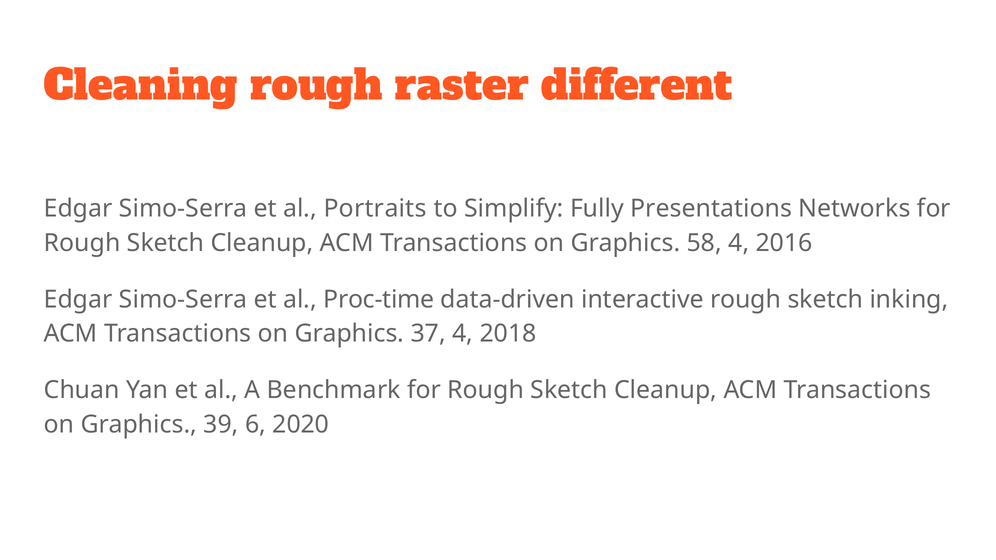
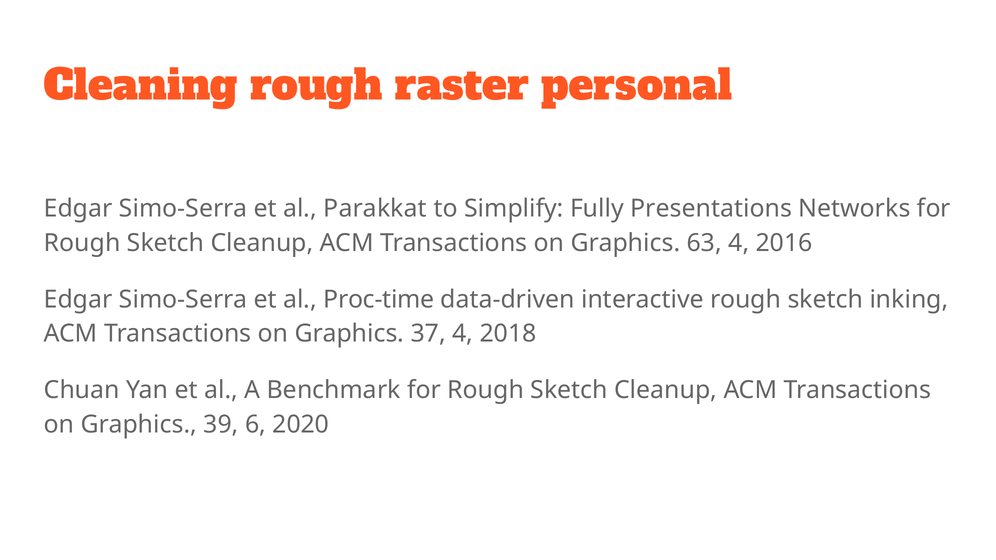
different: different -> personal (637, 86)
Portraits: Portraits -> Parakkat (375, 209)
58: 58 -> 63 (704, 243)
